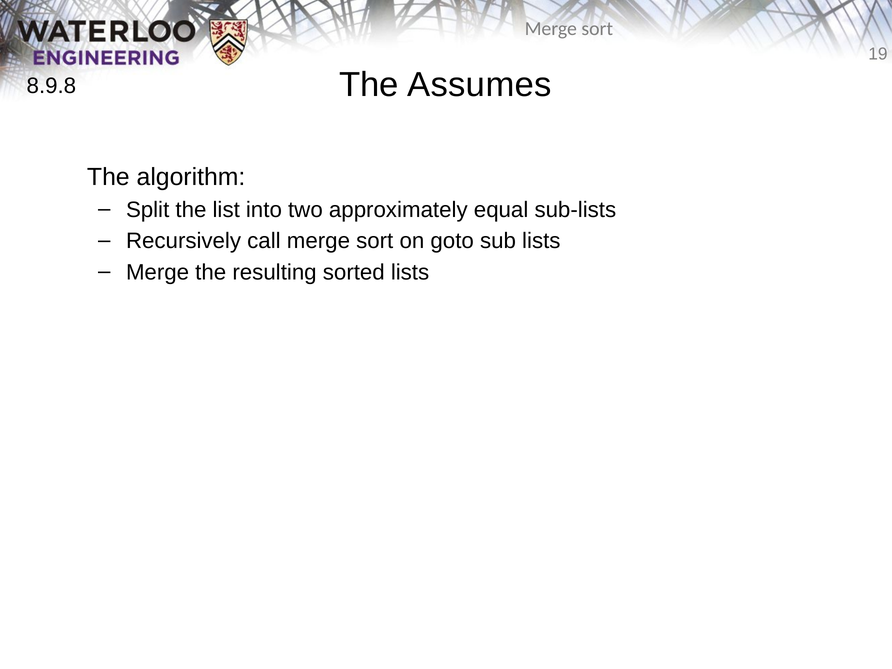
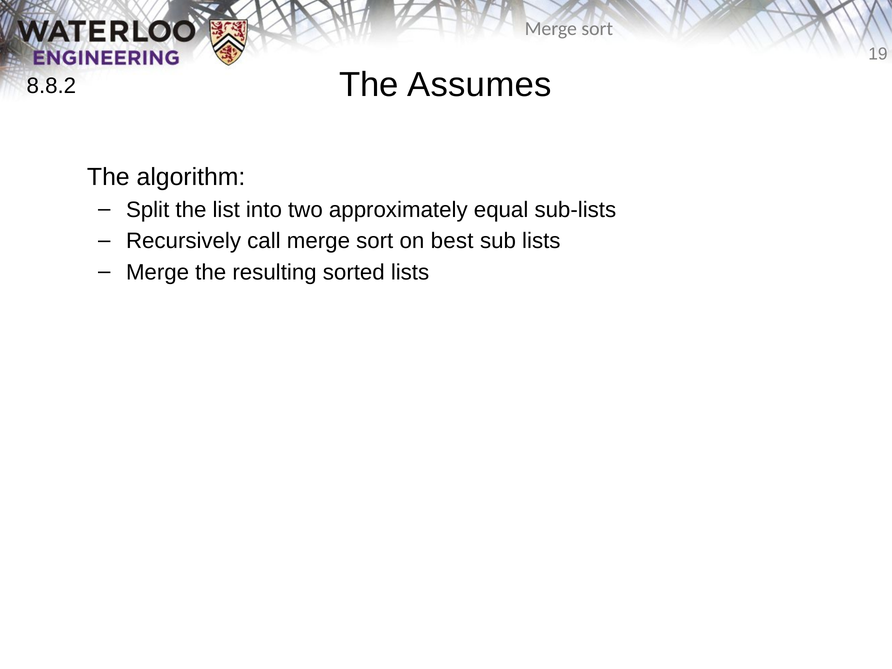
8.9.8: 8.9.8 -> 8.8.2 (51, 86)
goto: goto -> best (452, 241)
